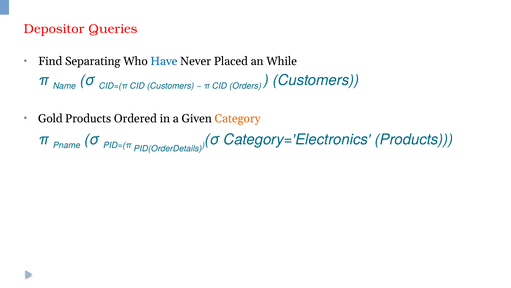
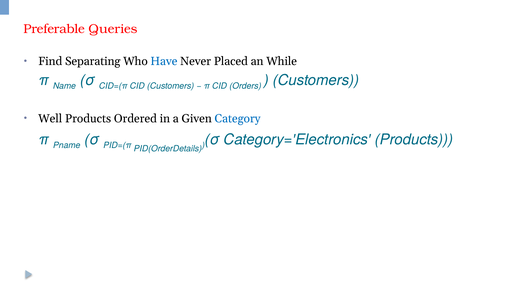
Depositor: Depositor -> Preferable (54, 29)
Gold: Gold -> Well (50, 118)
Category colour: orange -> blue (238, 118)
